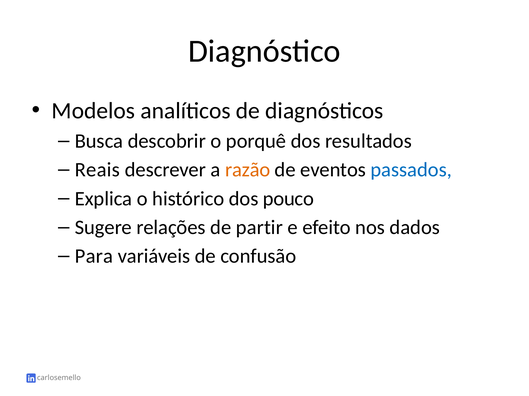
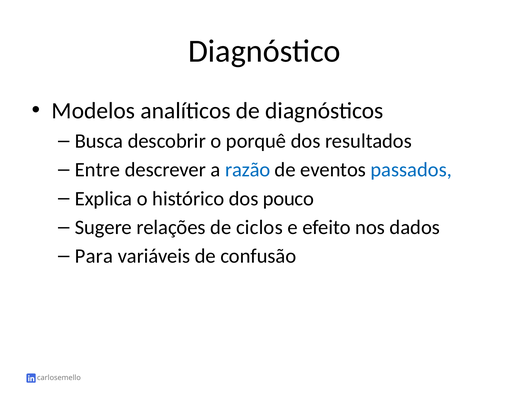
Reais: Reais -> Entre (97, 170)
razão colour: orange -> blue (248, 170)
partir: partir -> ciclos (259, 228)
